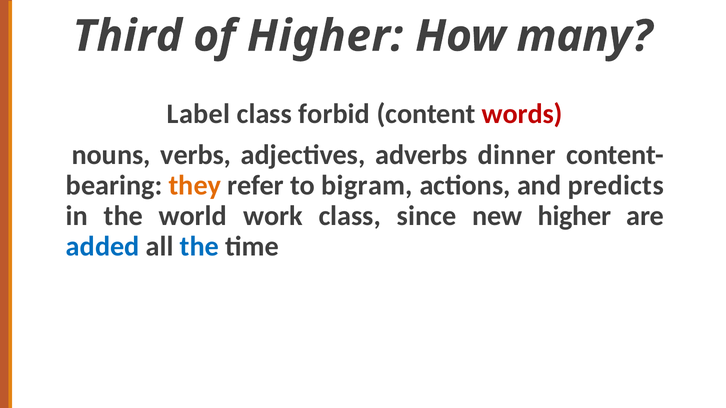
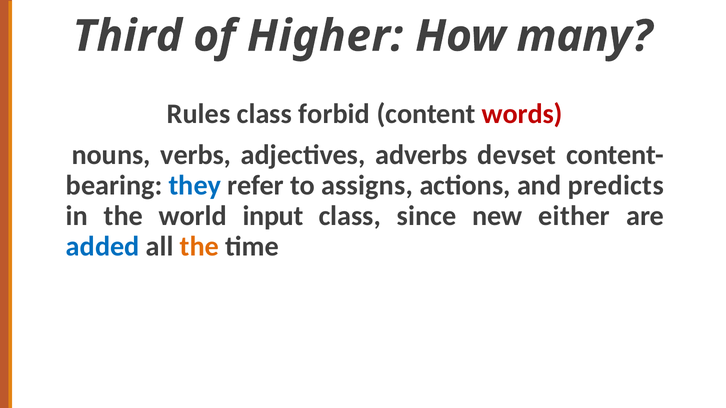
Label: Label -> Rules (199, 114)
dinner: dinner -> devset (517, 155)
they colour: orange -> blue (195, 186)
bigram: bigram -> assigns (367, 186)
work: work -> input (273, 216)
new higher: higher -> either (574, 216)
the colour: blue -> orange (199, 247)
